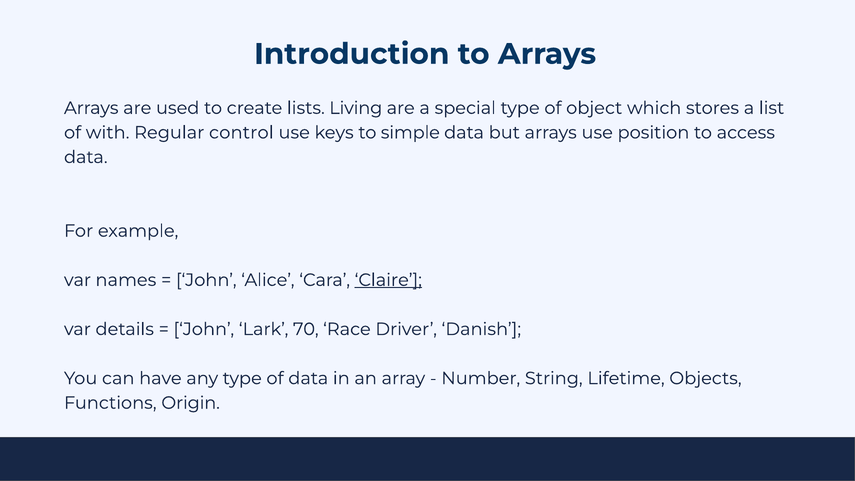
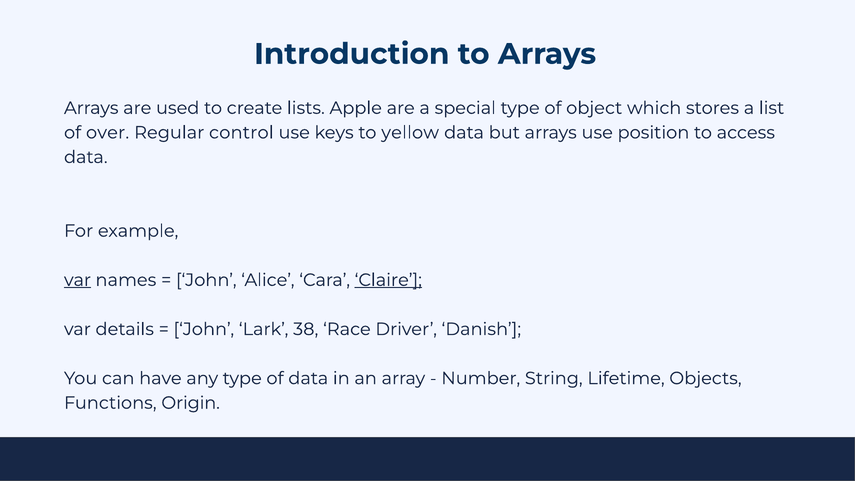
Living: Living -> Apple (356, 108)
with: with -> over (108, 133)
simple: simple -> yellow (410, 133)
var underline: none -> present (78, 280)
70: 70 -> 38 (306, 329)
